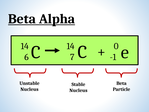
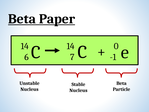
Alpha: Alpha -> Paper (57, 19)
